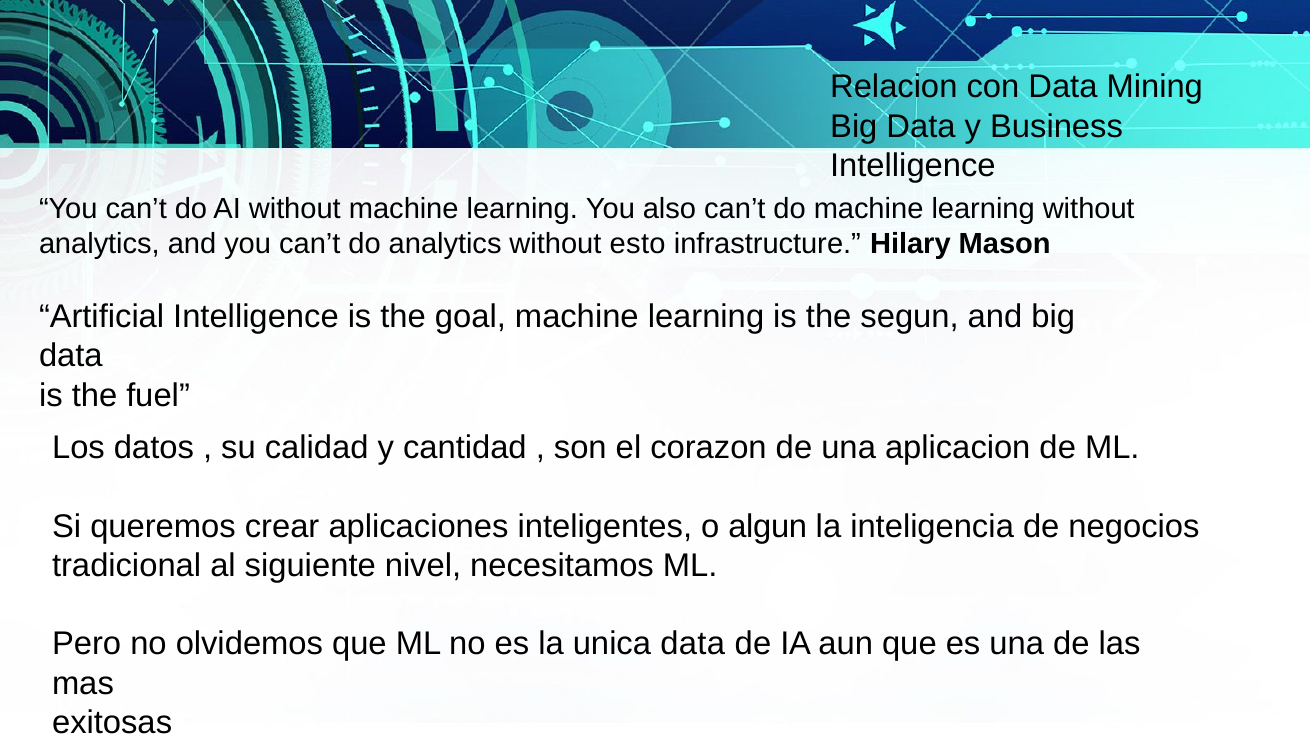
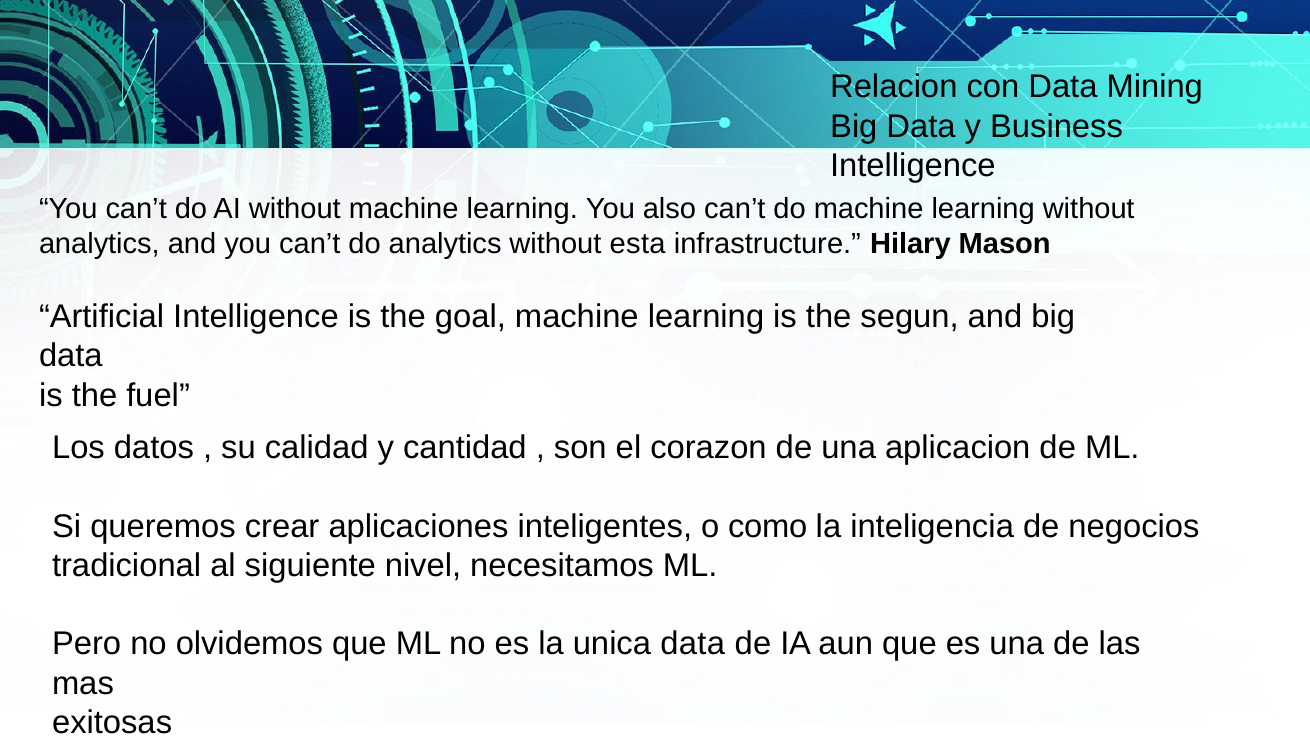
esto: esto -> esta (638, 244)
algun: algun -> como (768, 526)
